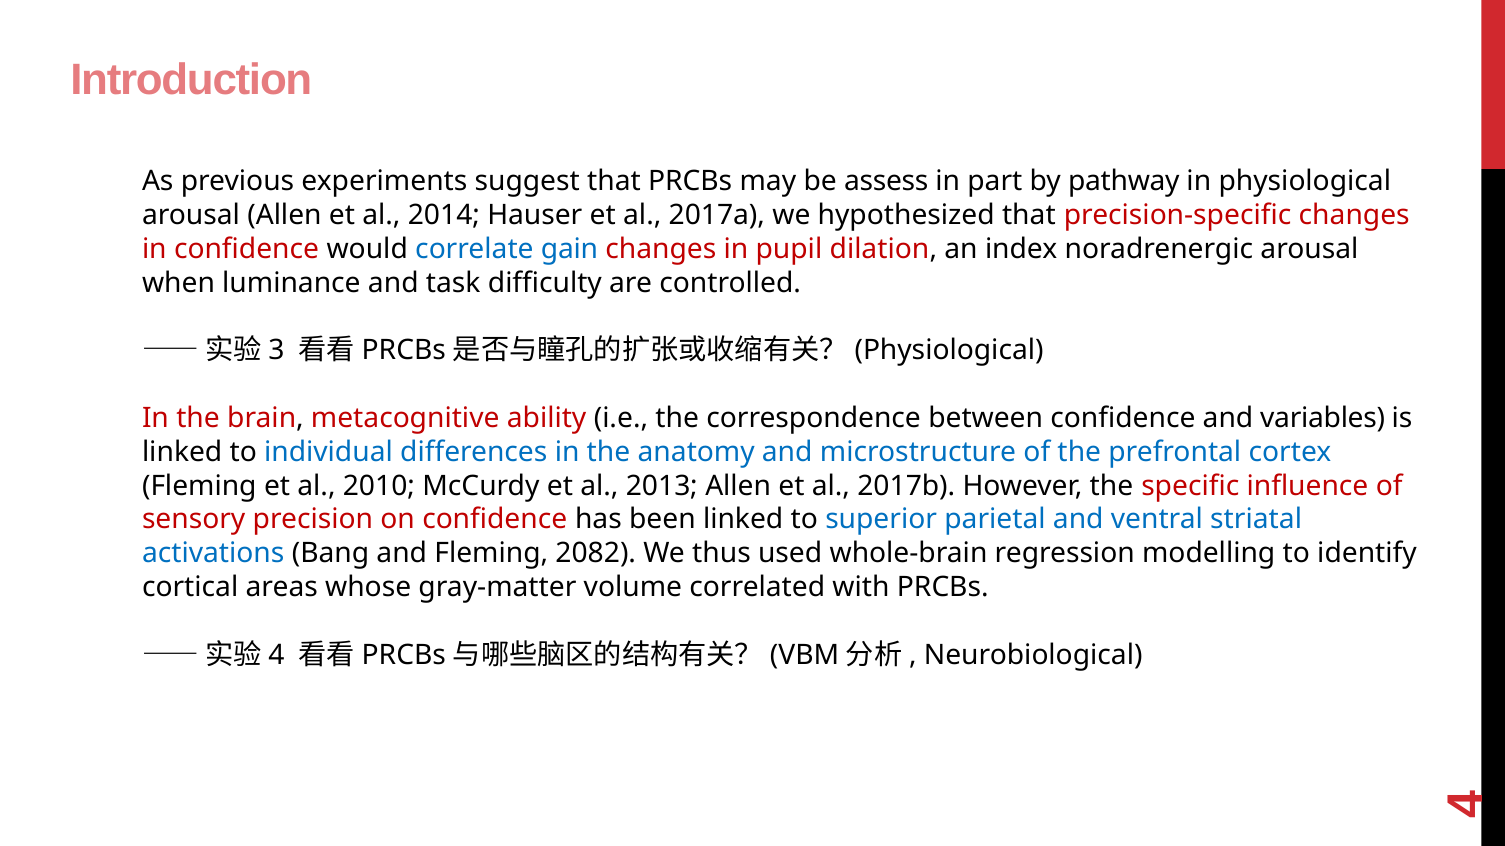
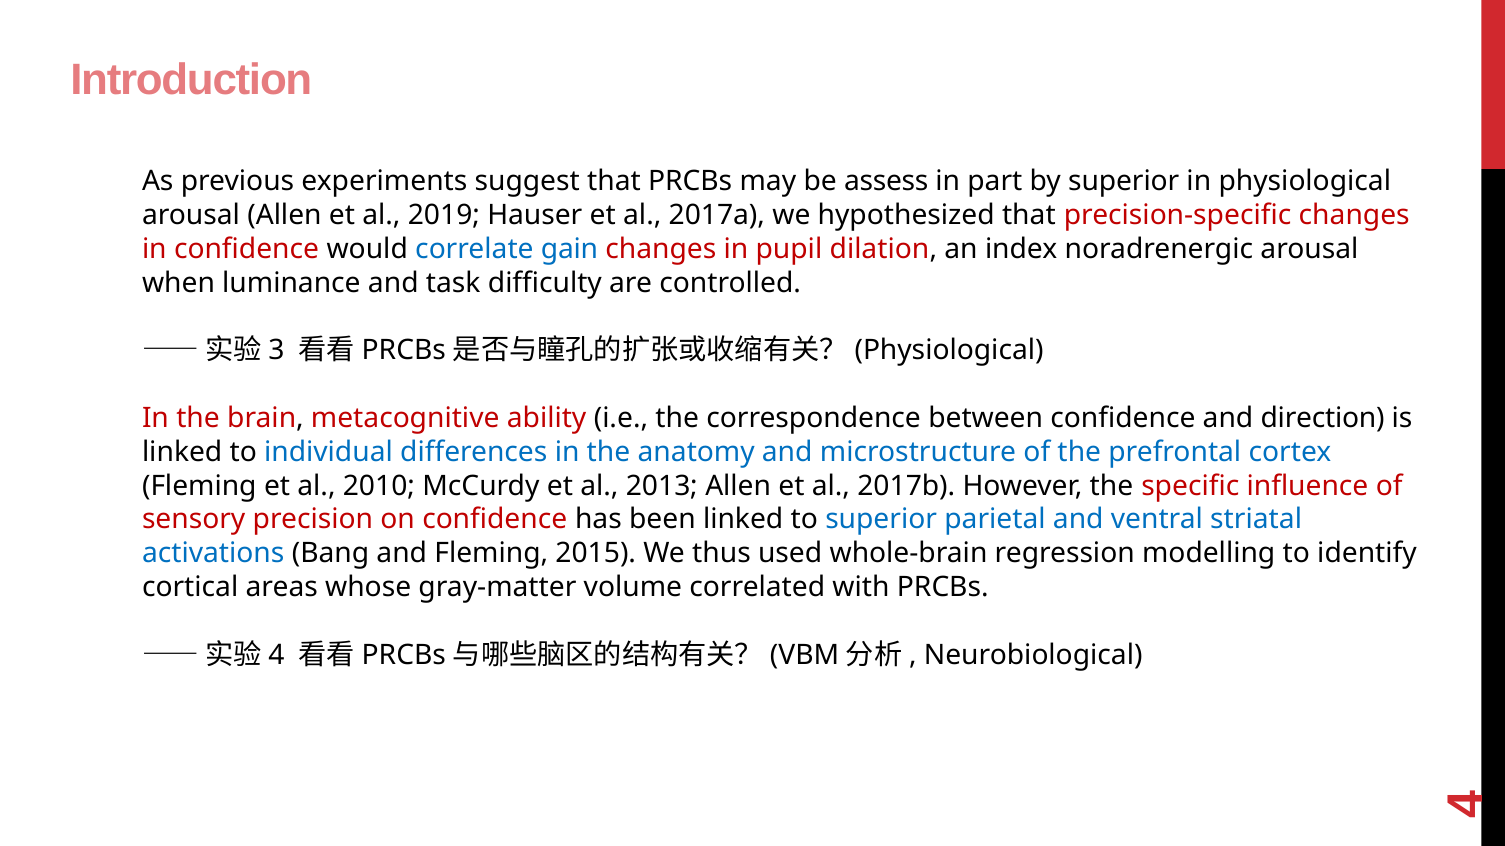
by pathway: pathway -> superior (1124, 181)
2014: 2014 -> 2019 (444, 215)
variables: variables -> direction (1323, 418)
2082: 2082 -> 2015 (596, 554)
